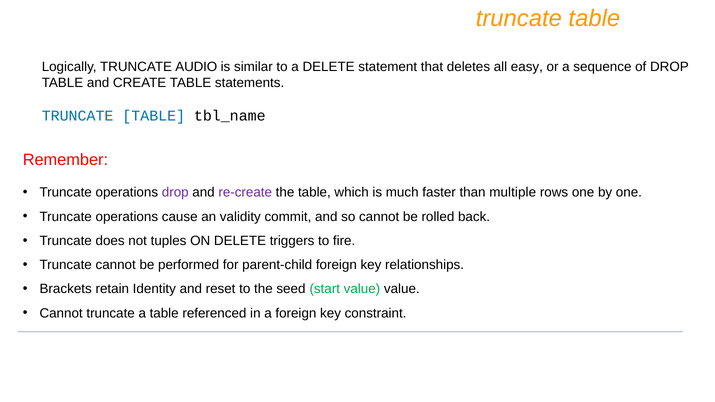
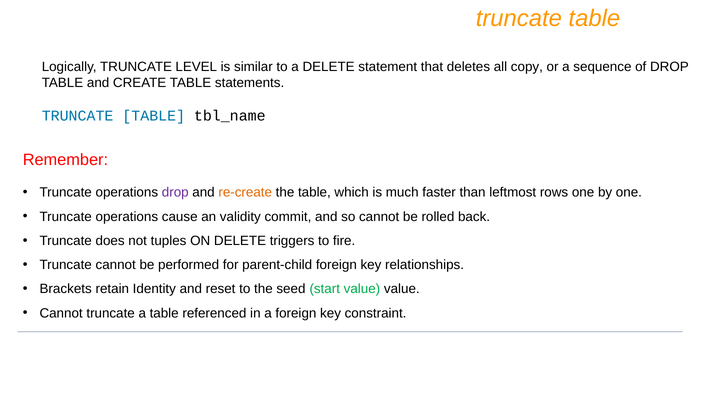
AUDIO: AUDIO -> LEVEL (196, 67)
easy: easy -> copy (527, 67)
re-create colour: purple -> orange (245, 193)
multiple: multiple -> leftmost (513, 193)
